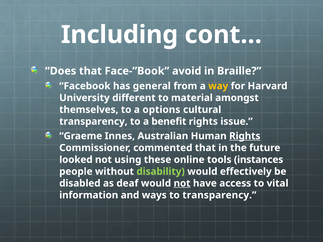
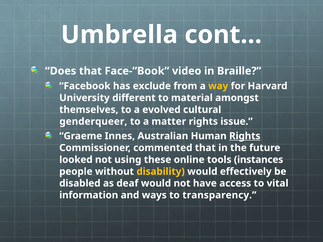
Including: Including -> Umbrella (119, 35)
avoid: avoid -> video (187, 71)
general: general -> exclude (152, 86)
options: options -> evolved (161, 110)
transparency: transparency -> genderqueer (93, 122)
benefit: benefit -> matter (169, 122)
disability colour: light green -> yellow (161, 172)
not underline: present -> none (182, 183)
